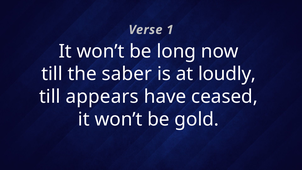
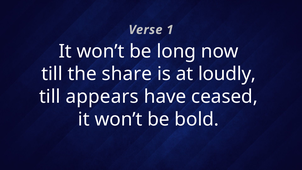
saber: saber -> share (127, 74)
gold: gold -> bold (197, 119)
